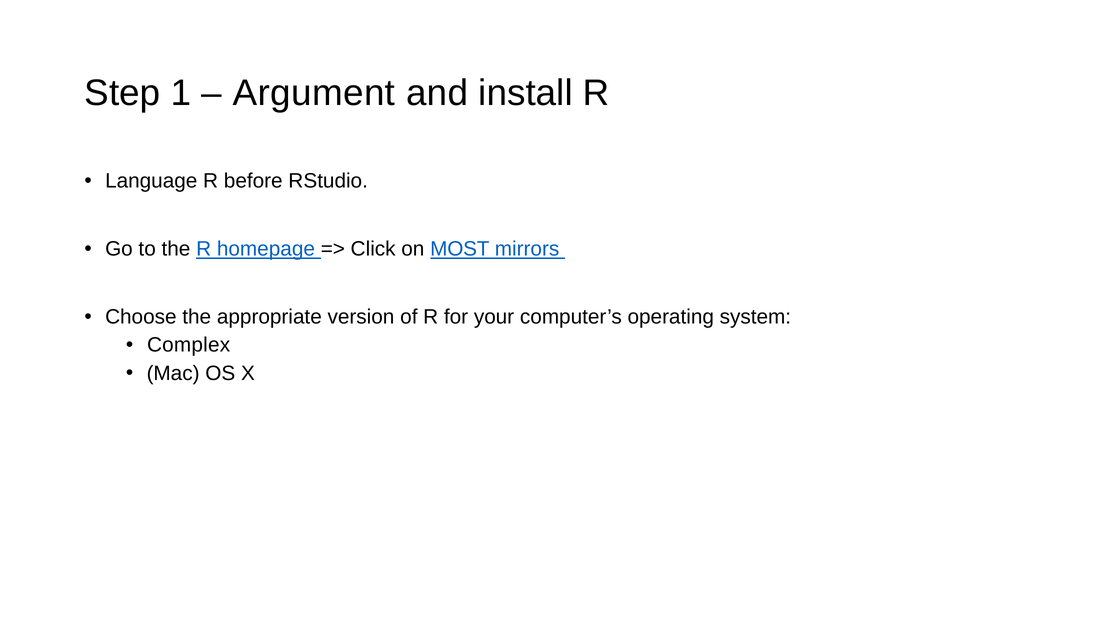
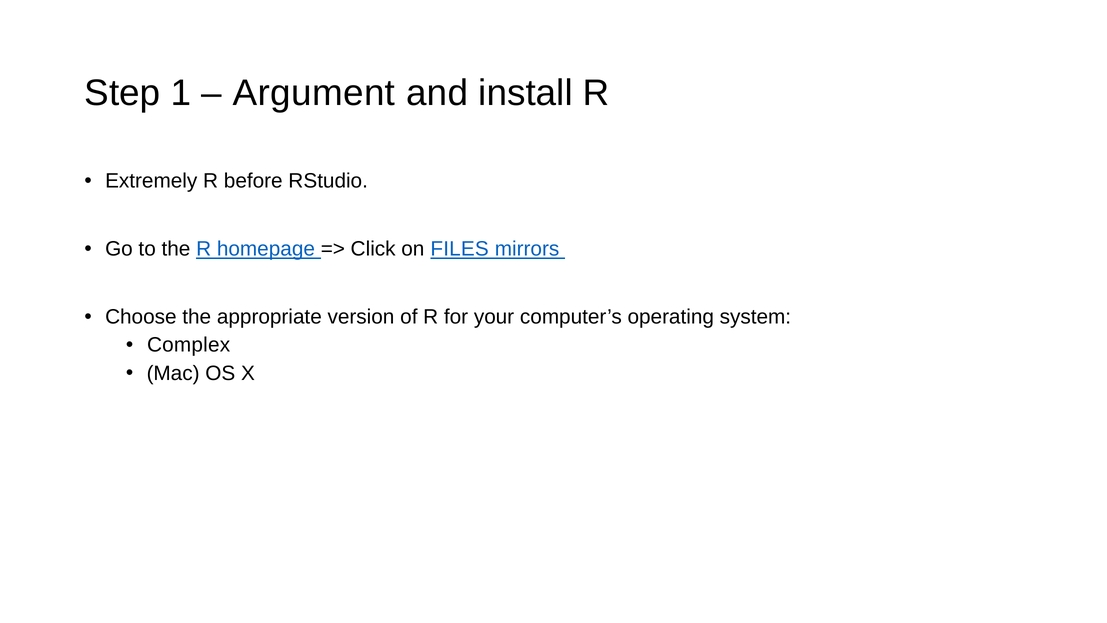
Language: Language -> Extremely (151, 181)
MOST: MOST -> FILES (460, 249)
